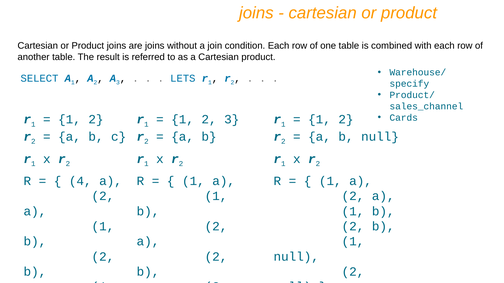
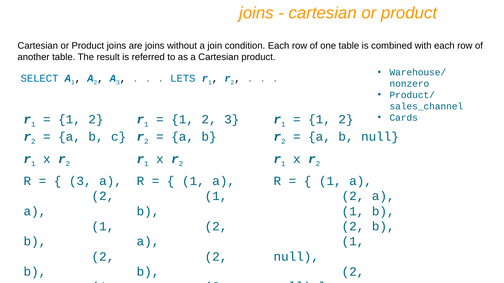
specify: specify -> nonzero (409, 84)
4: 4 -> 3 (80, 181)
